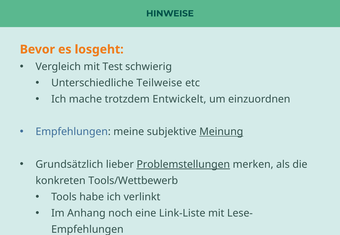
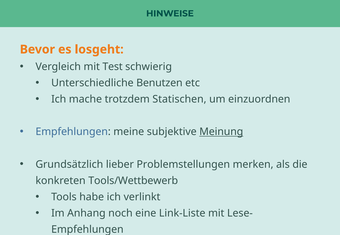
Teilweise: Teilweise -> Benutzen (159, 83)
Entwickelt: Entwickelt -> Statischen (179, 99)
Problemstellungen underline: present -> none (183, 165)
